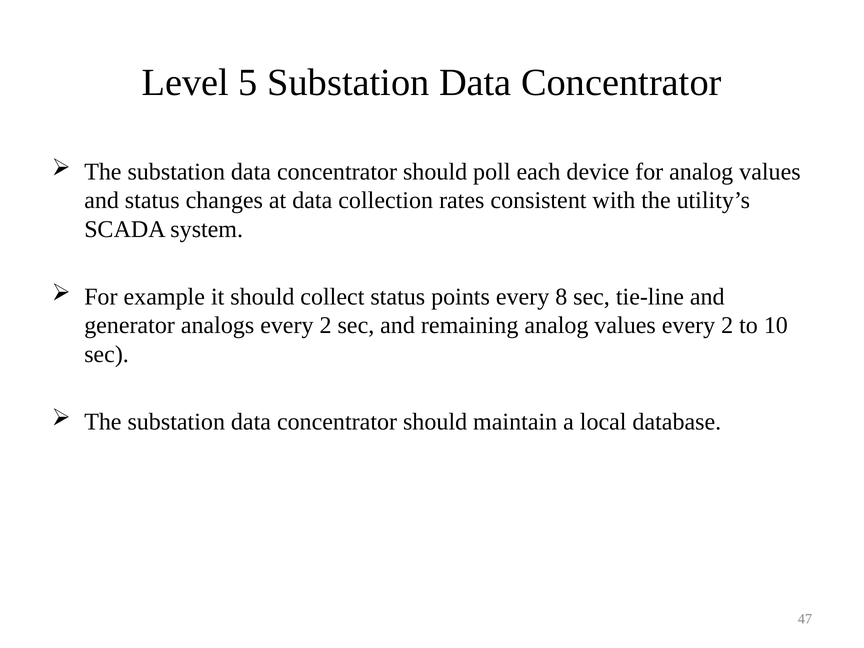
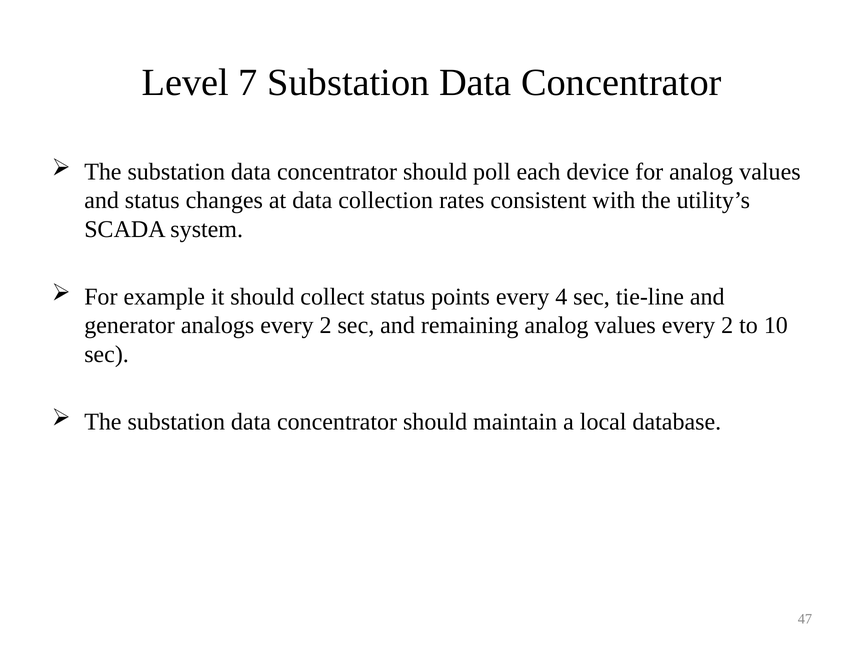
5: 5 -> 7 (248, 83)
8: 8 -> 4 (561, 297)
